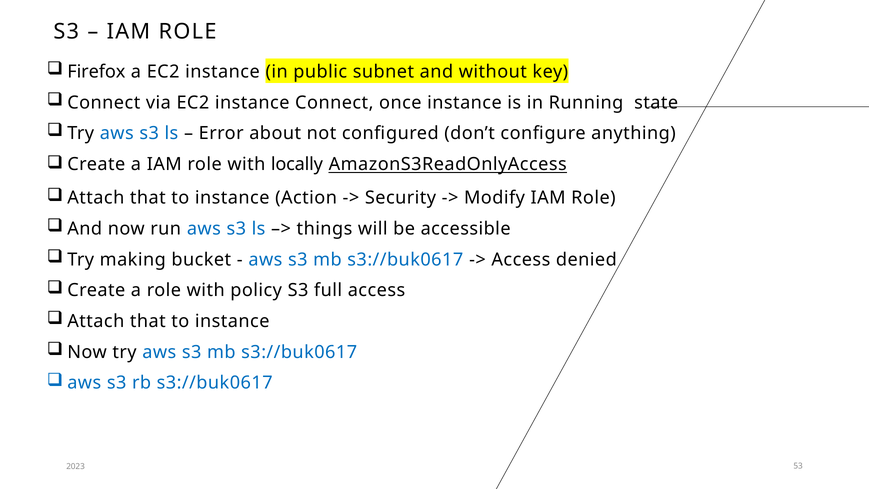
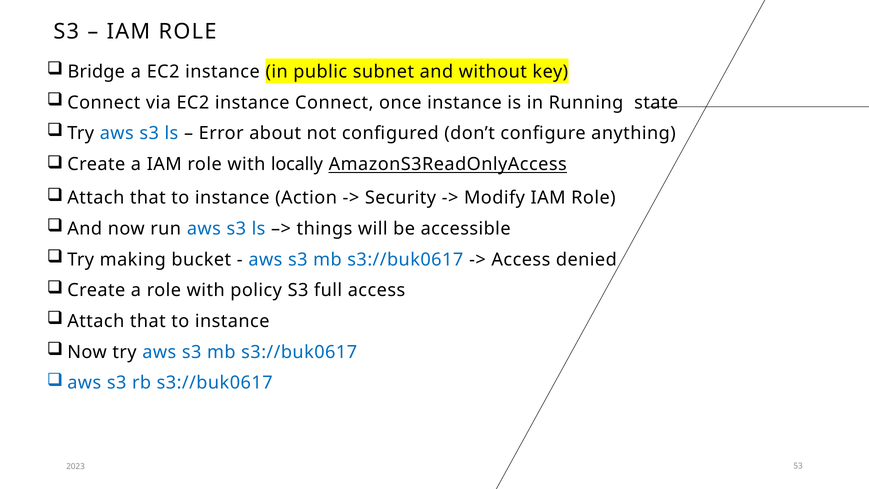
Firefox: Firefox -> Bridge (96, 72)
